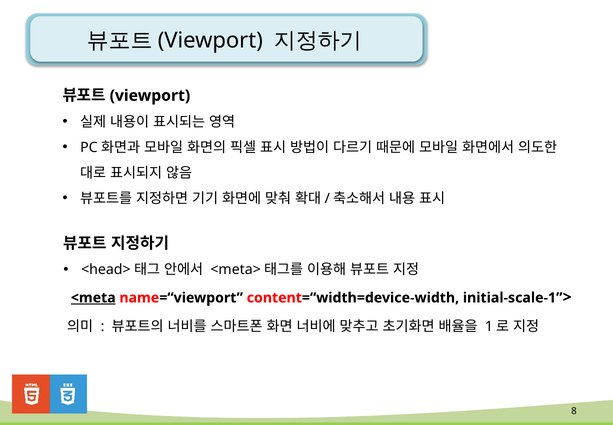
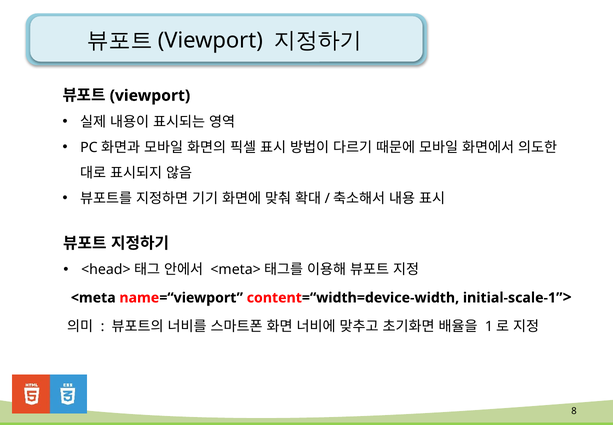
<meta underline: present -> none (93, 297)
